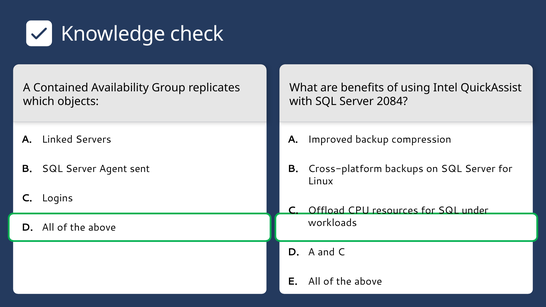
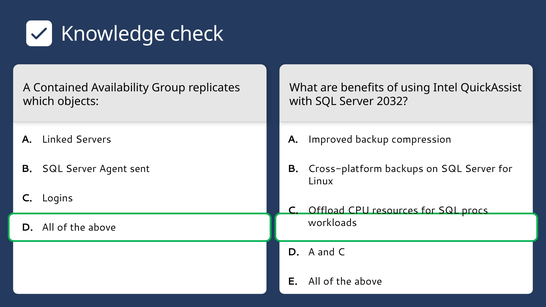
2084: 2084 -> 2032 (392, 102)
under: under -> procs (475, 211)
